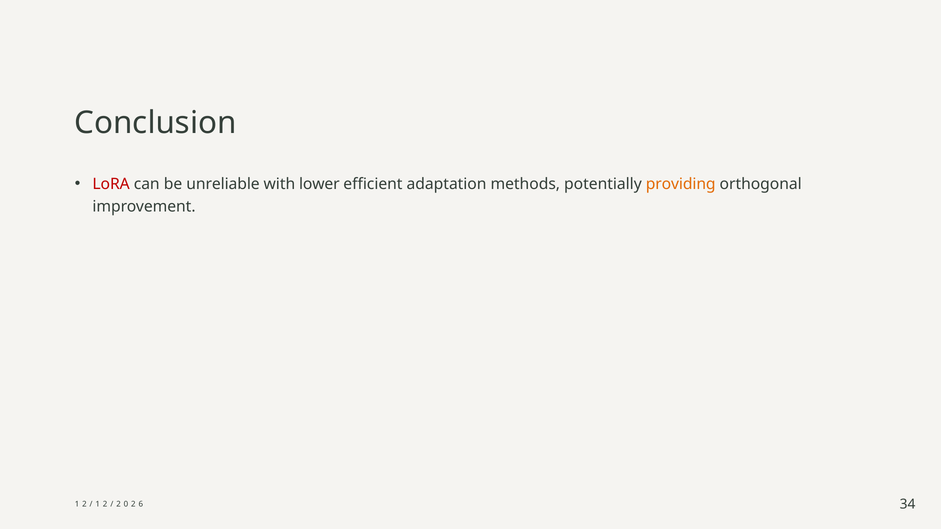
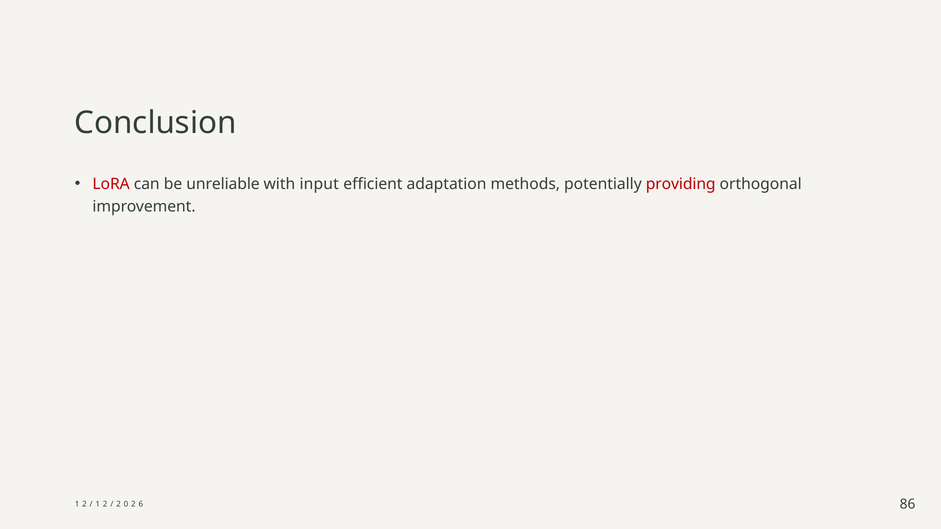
lower: lower -> input (319, 184)
providing colour: orange -> red (681, 184)
34: 34 -> 86 (908, 505)
